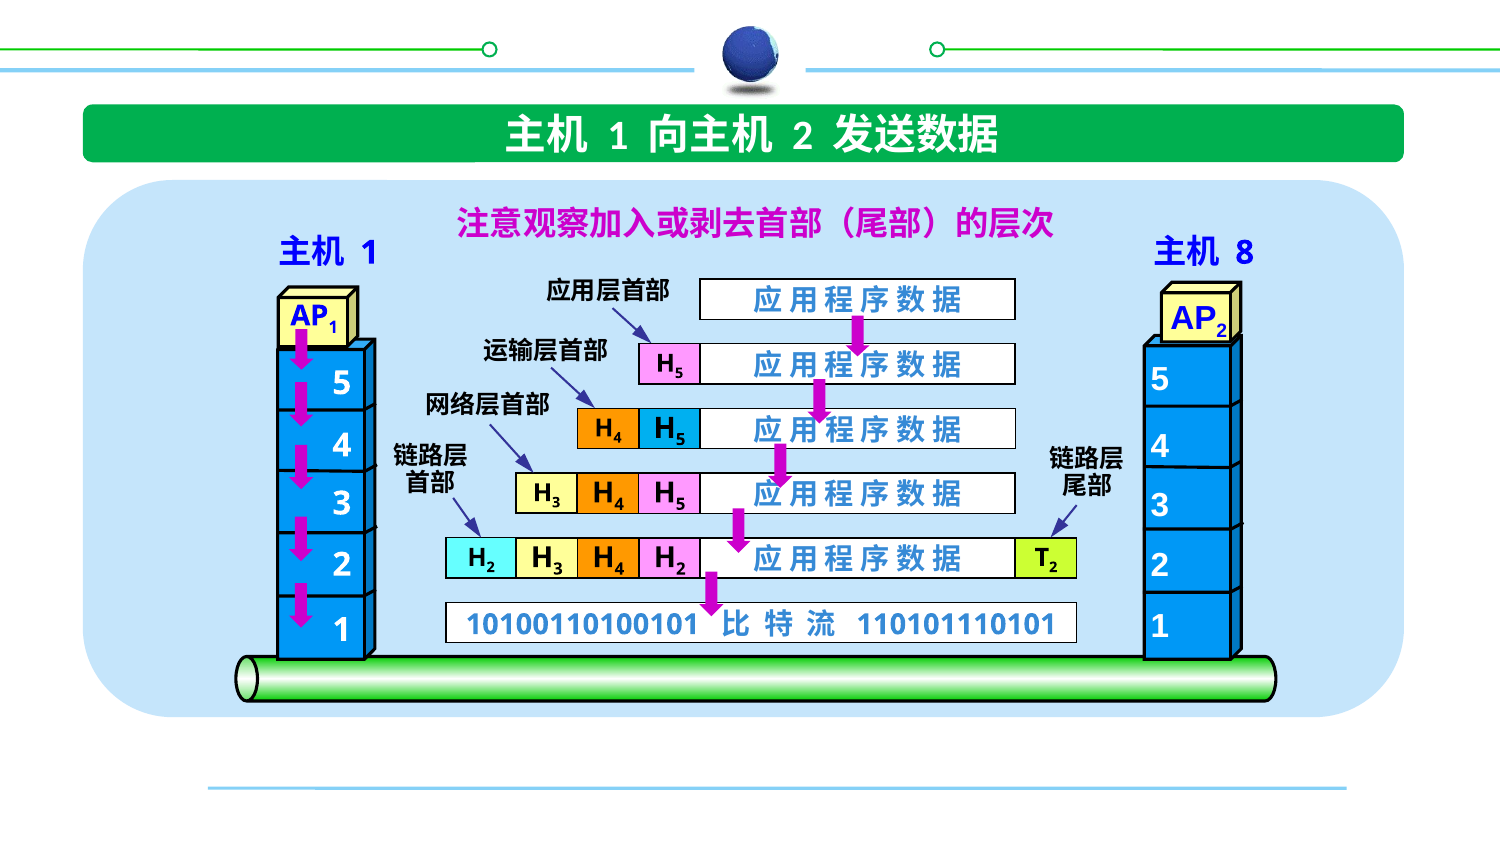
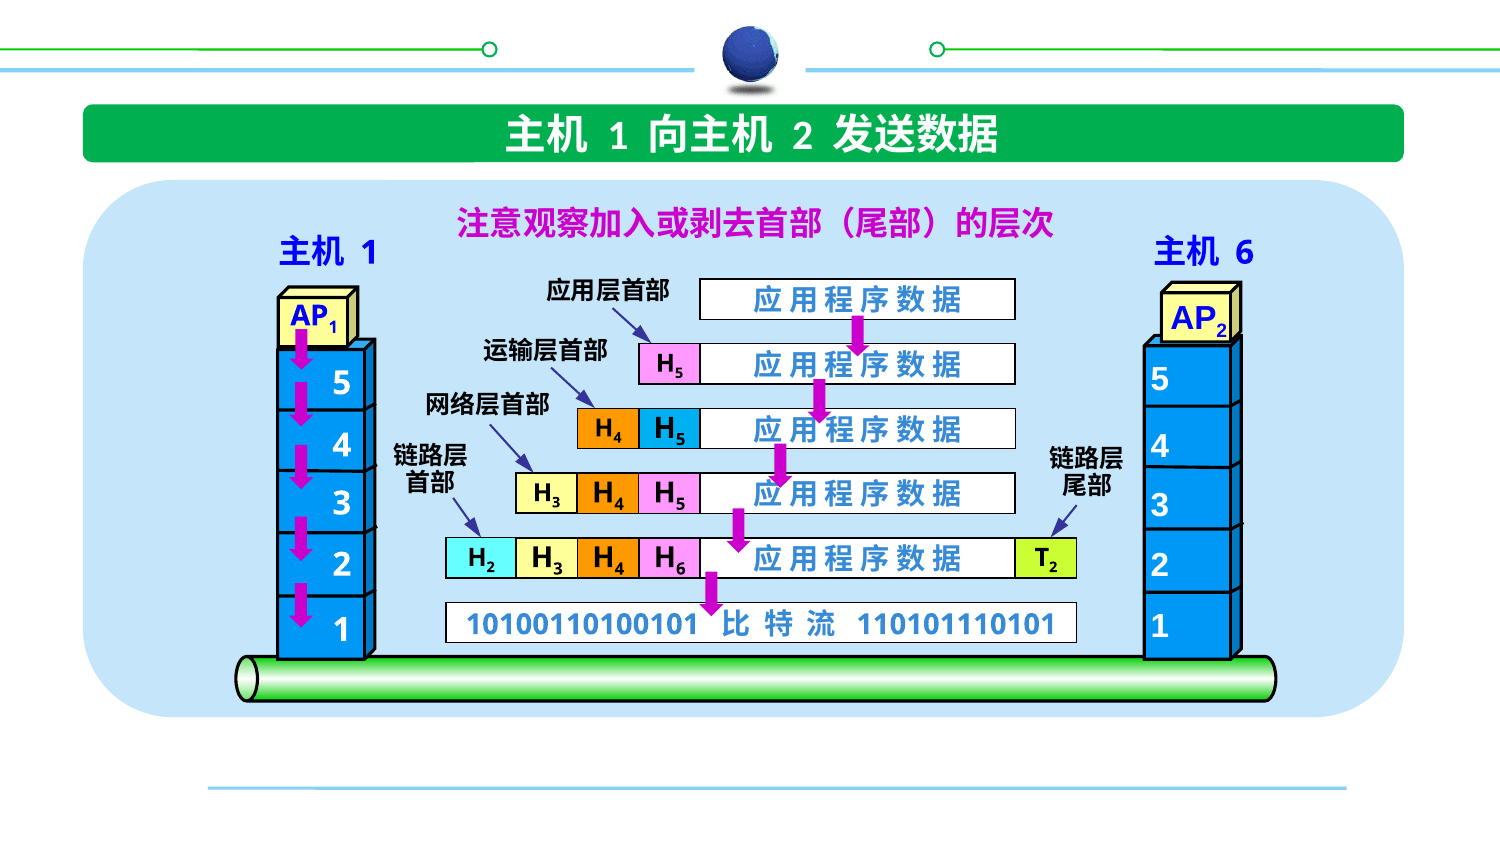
8: 8 -> 6 (1245, 253)
2: 2 -> 6 (681, 569)
